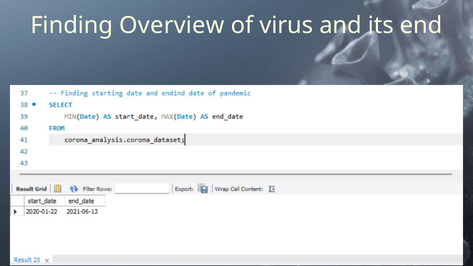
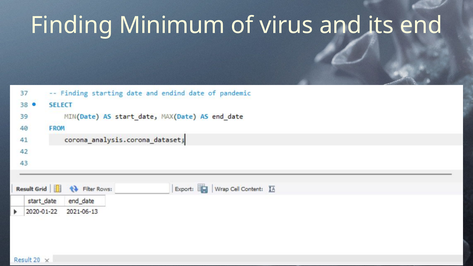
Overview: Overview -> Minimum (172, 25)
